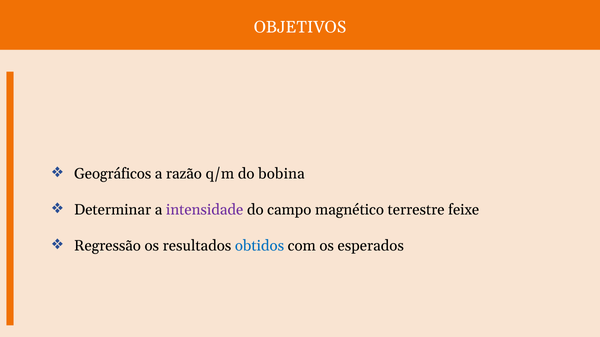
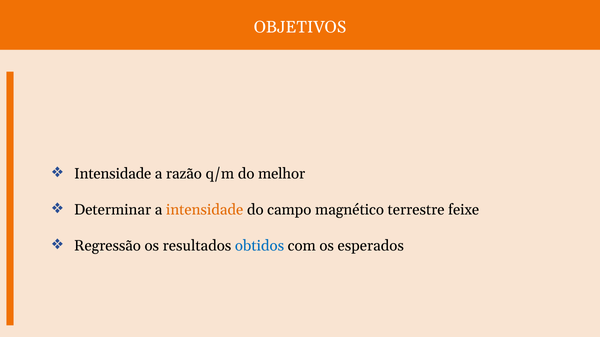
Geográficos: Geográficos -> Intensidade (113, 174)
bobina: bobina -> melhor (282, 174)
intensidade colour: purple -> orange (205, 210)
